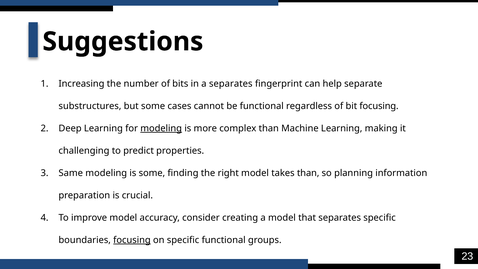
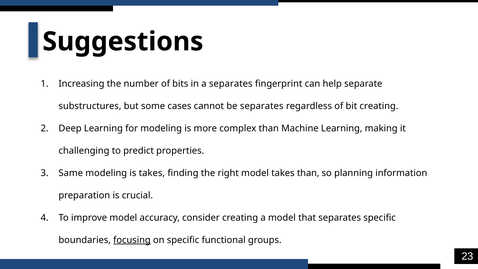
be functional: functional -> separates (262, 106)
bit focusing: focusing -> creating (379, 106)
modeling underline: present -> none (161, 128)
is some: some -> takes (152, 173)
